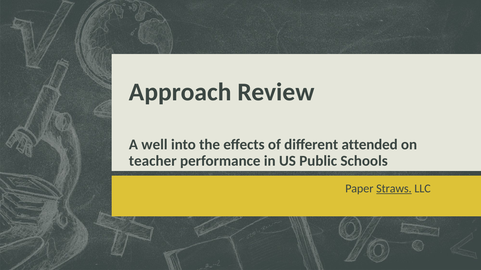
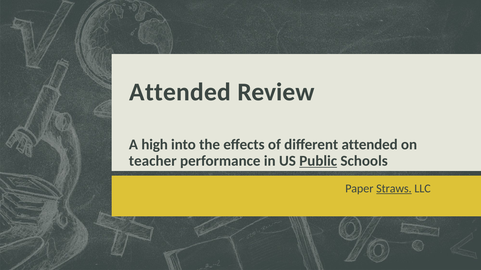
Approach: Approach -> Attended (180, 92)
well: well -> high (155, 145)
Public underline: none -> present (318, 161)
